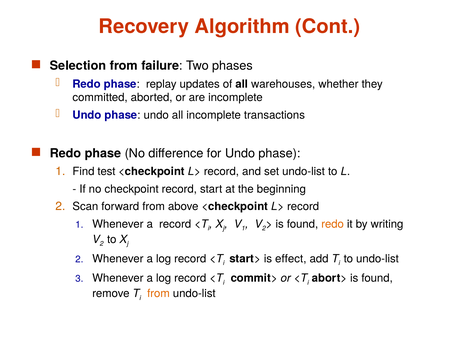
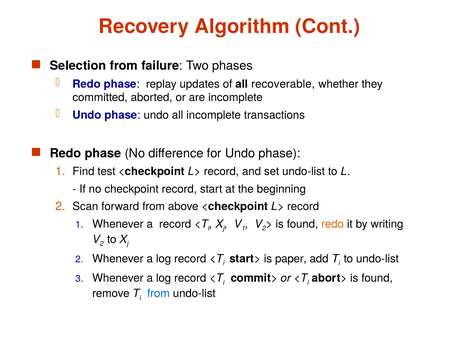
warehouses: warehouses -> recoverable (283, 84)
effect: effect -> paper (291, 259)
from colour: orange -> blue (158, 294)
